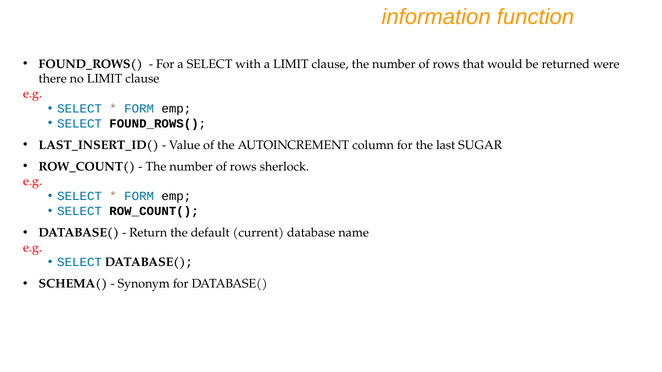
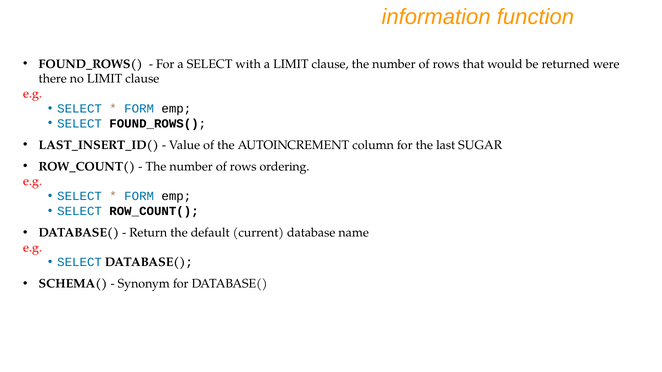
sherlock: sherlock -> ordering (284, 167)
